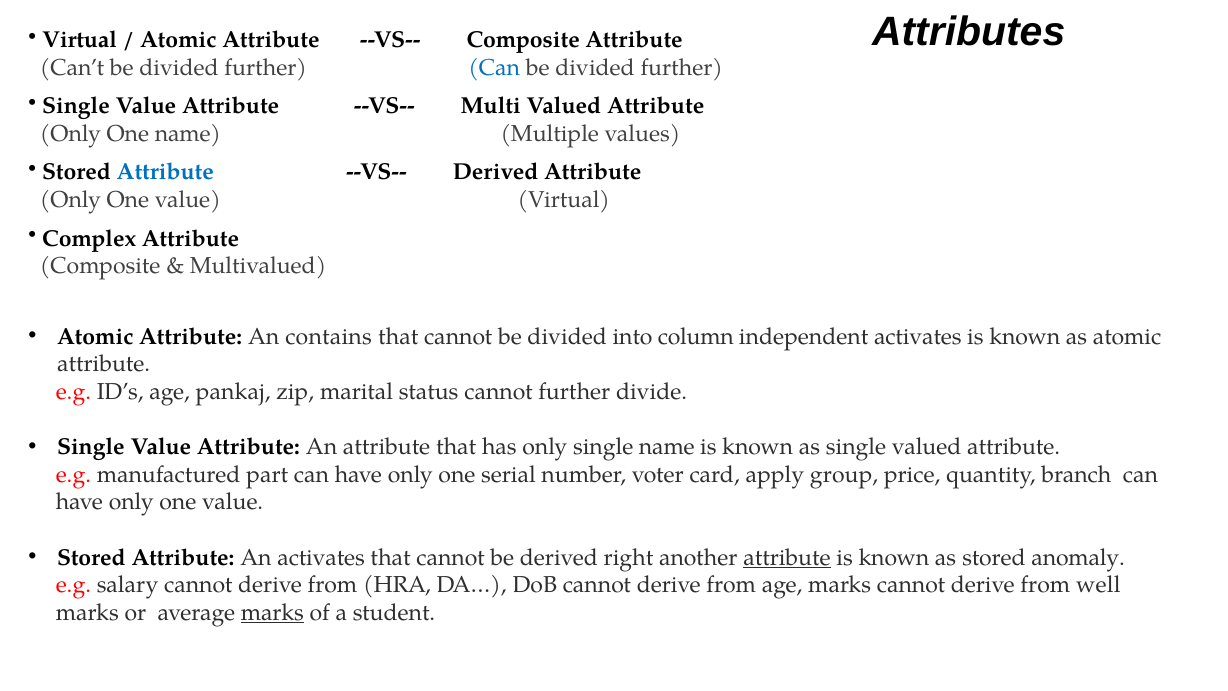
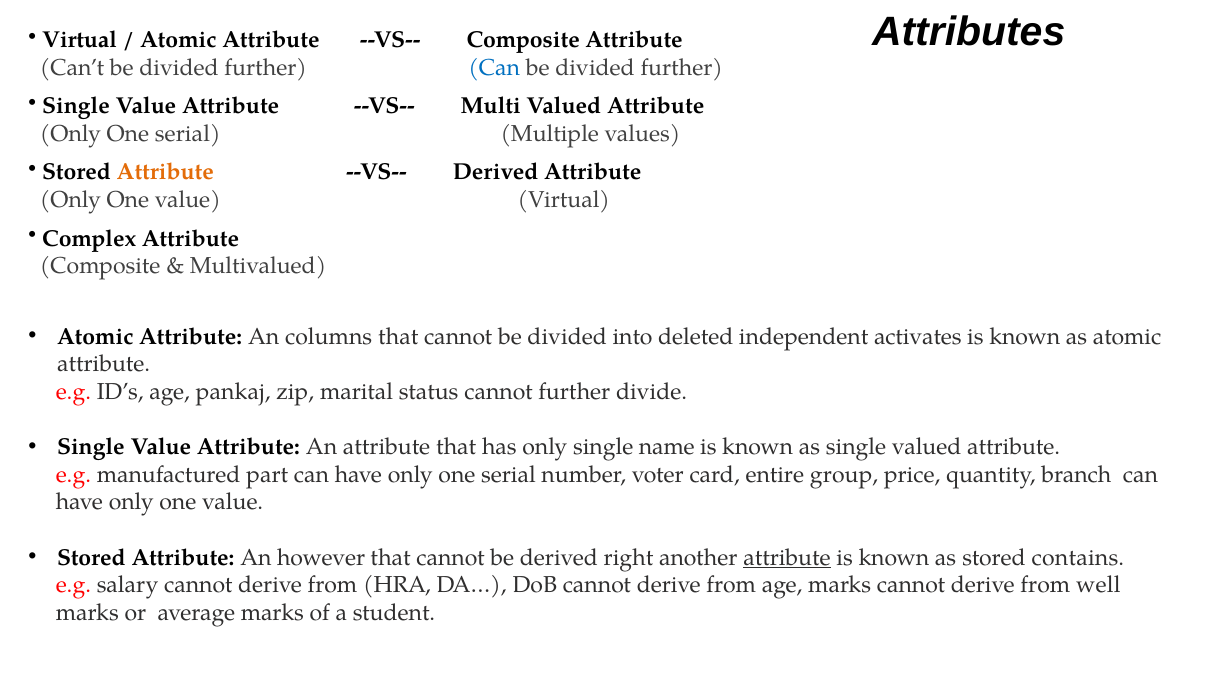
name: name -> serial (188, 134)
Attribute colour: blue -> orange (165, 172)
contains: contains -> columns (329, 336)
column: column -> deleted (696, 336)
apply: apply -> entire (775, 475)
An activates: activates -> however (321, 557)
anomaly: anomaly -> contains (1078, 557)
marks underline: present -> none (272, 613)
